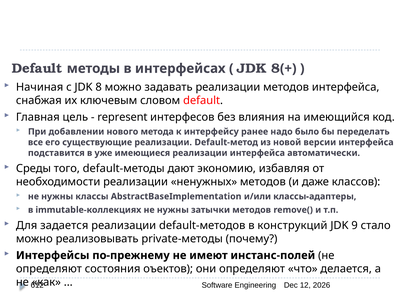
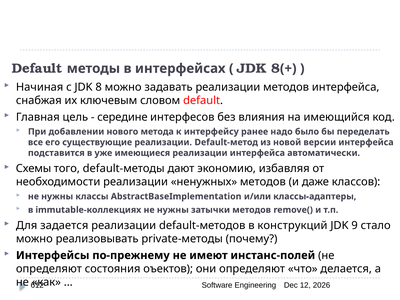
represent: represent -> середине (122, 117)
Среды: Среды -> Схемы (33, 168)
